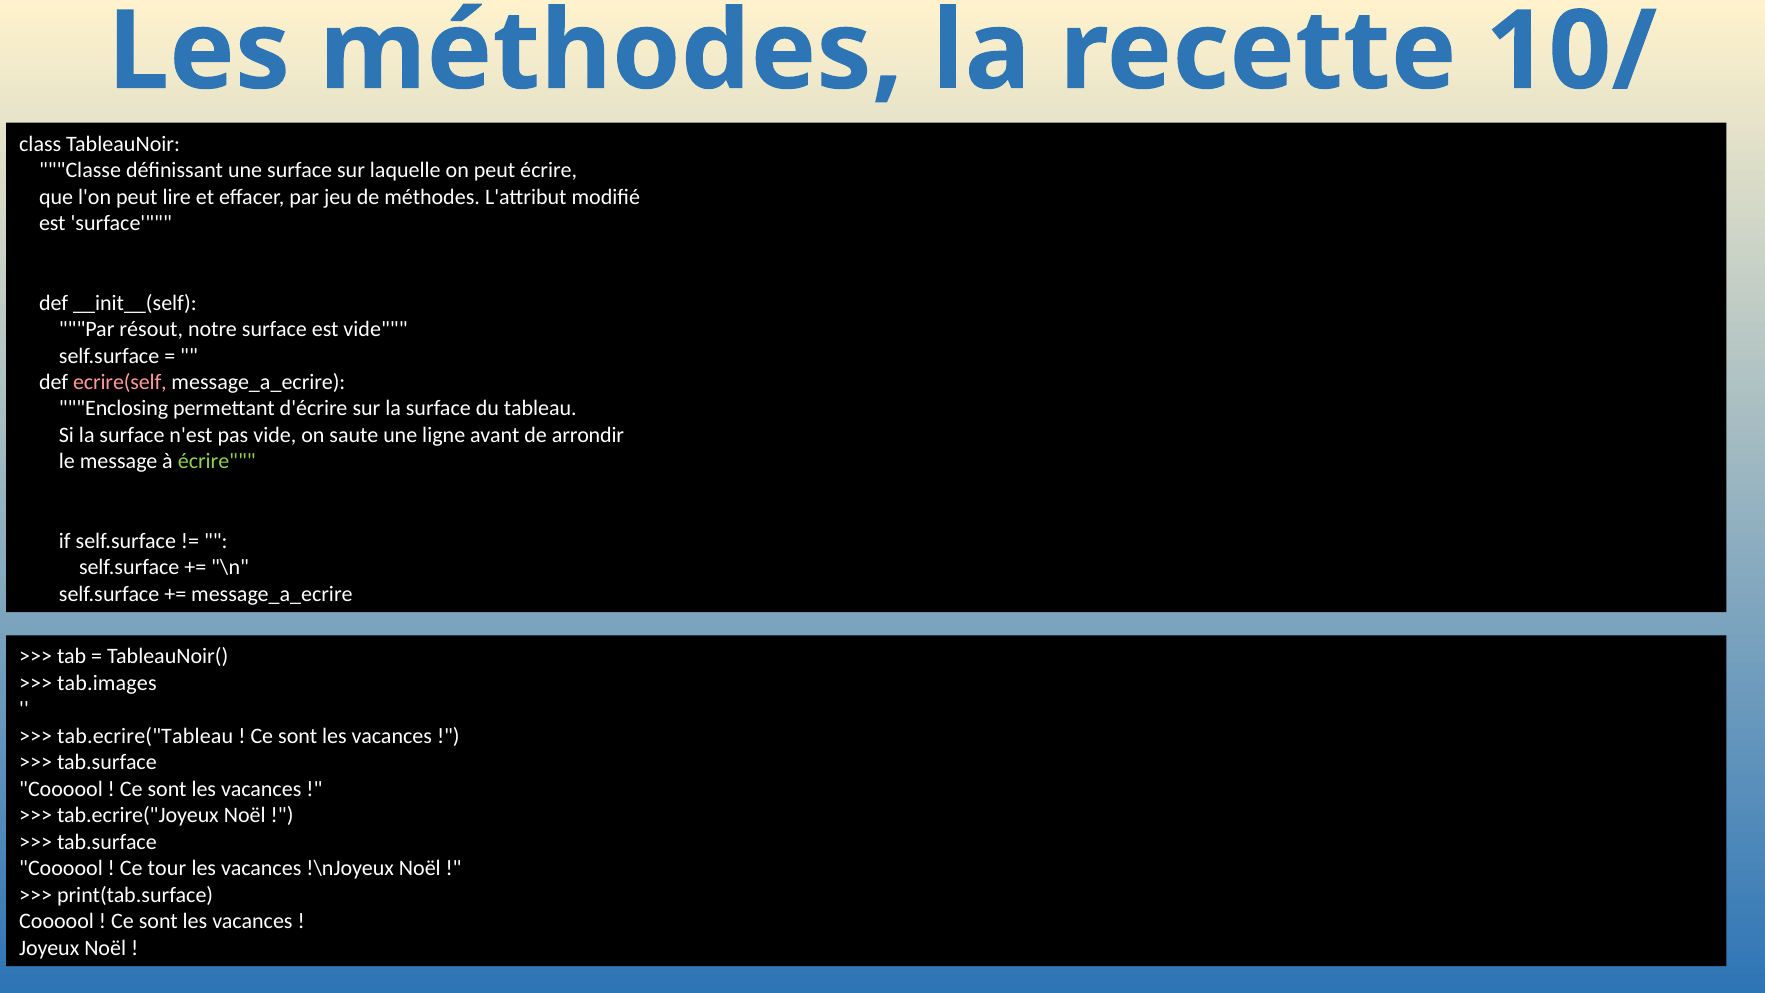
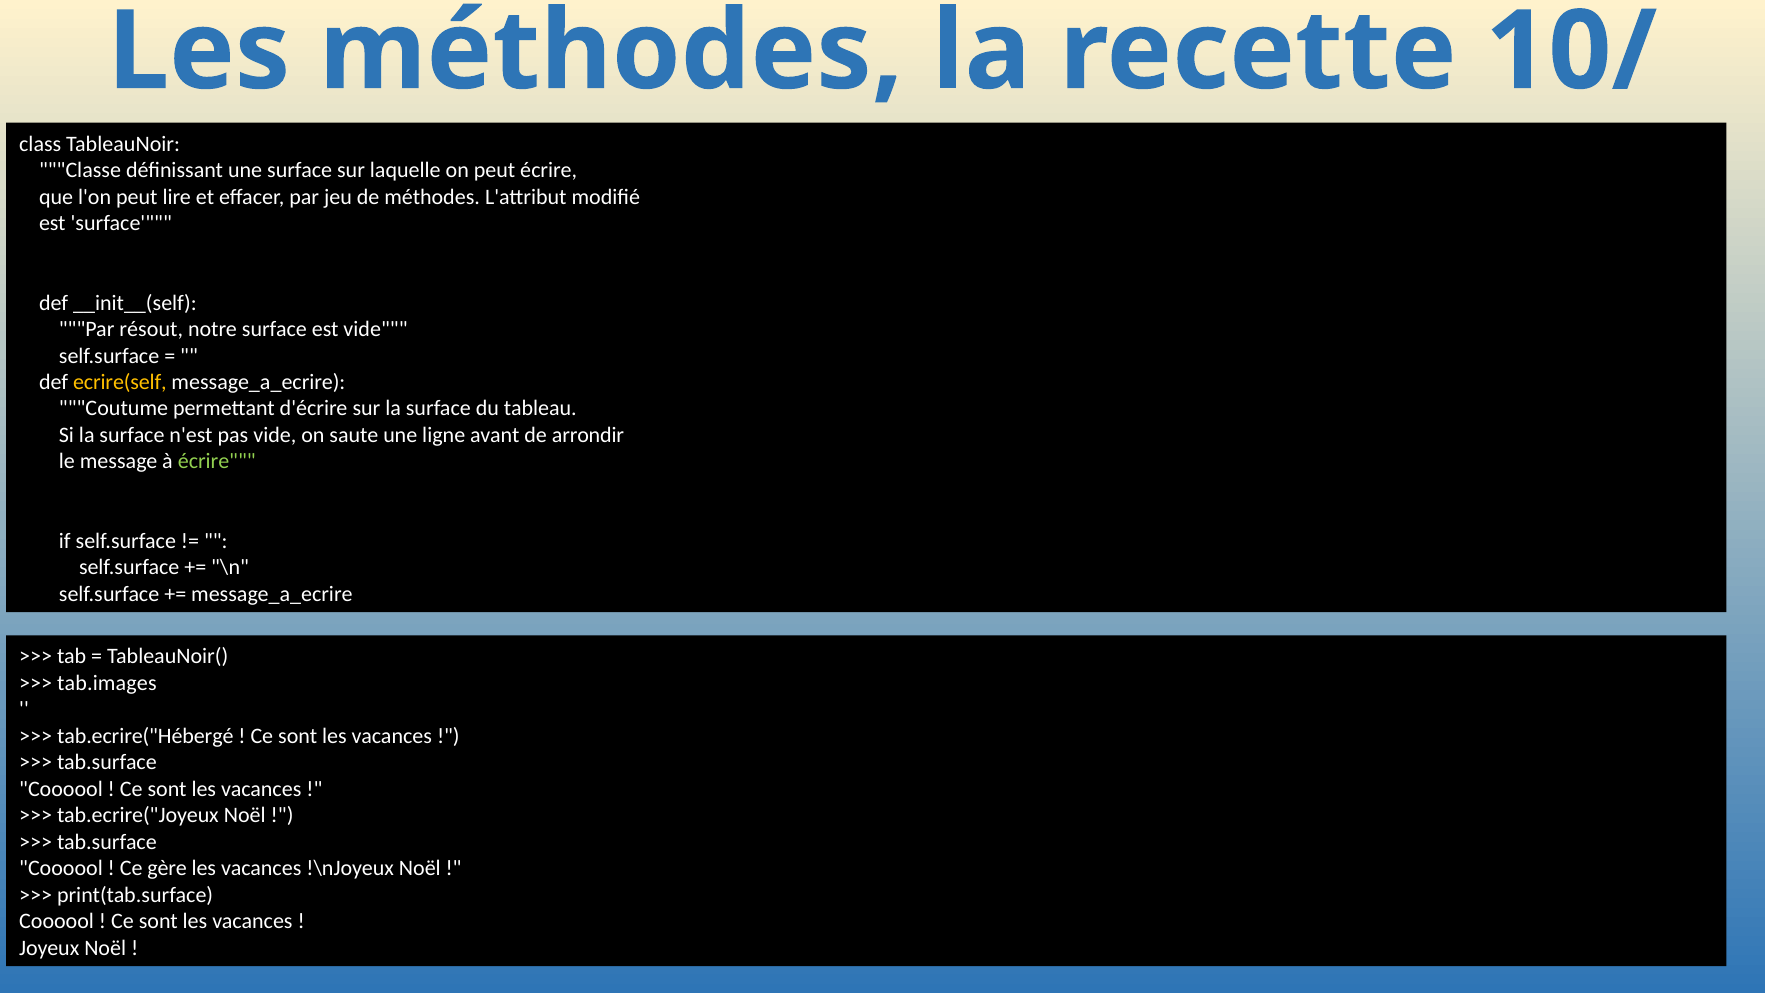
ecrire(self colour: pink -> yellow (120, 382)
Enclosing: Enclosing -> Coutume (114, 409)
tab.ecrire("Tableau: tab.ecrire("Tableau -> tab.ecrire("Hébergé (145, 736)
tour: tour -> gère (167, 868)
